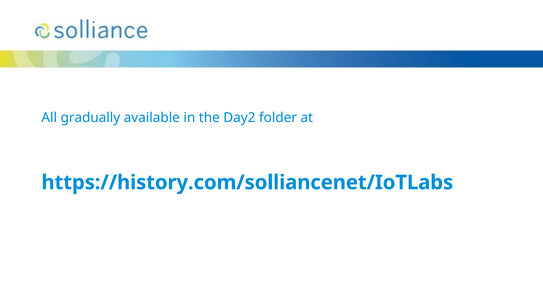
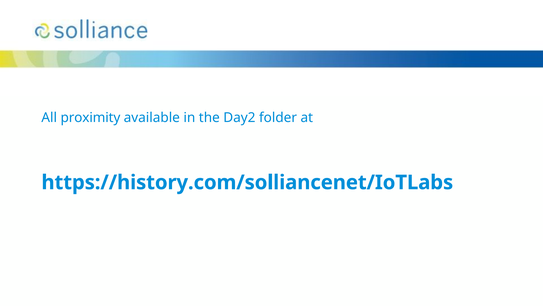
gradually: gradually -> proximity (90, 118)
